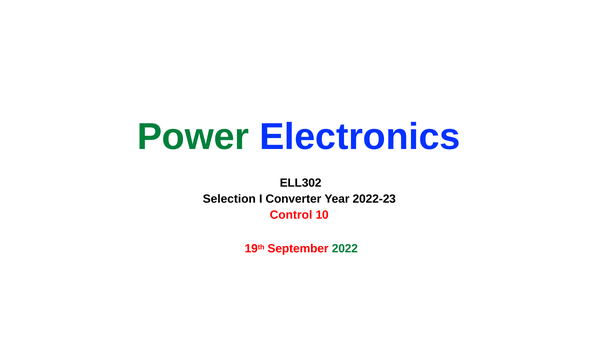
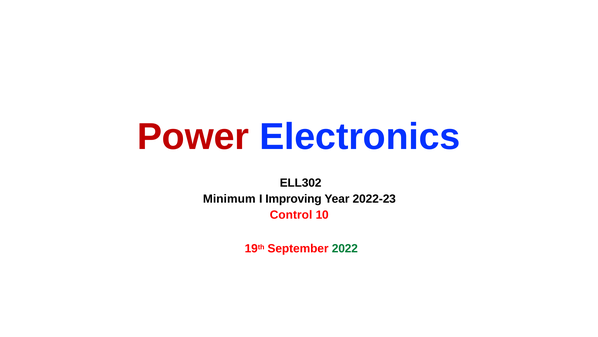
Power colour: green -> red (193, 137)
Selection: Selection -> Minimum (229, 199)
Converter: Converter -> Improving (293, 199)
